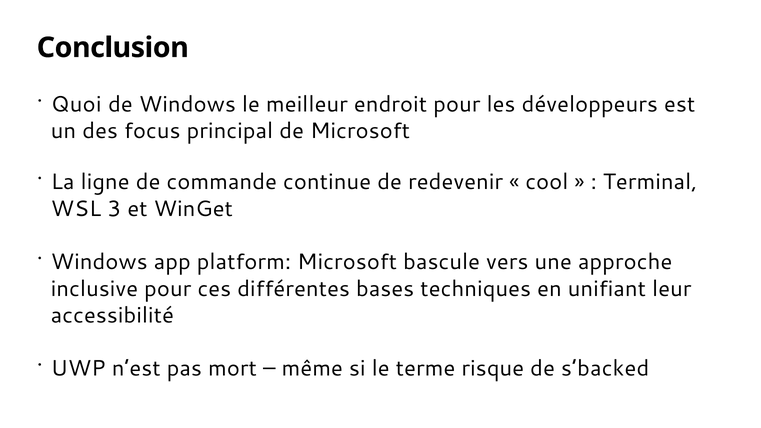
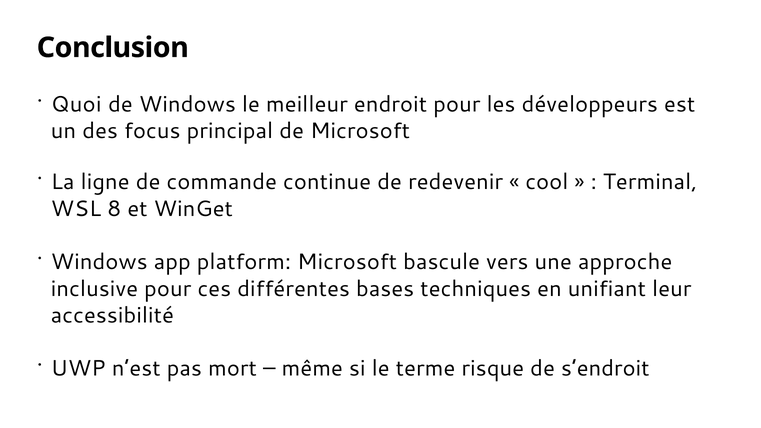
3: 3 -> 8 (114, 209)
s’backed: s’backed -> s’endroit (605, 369)
